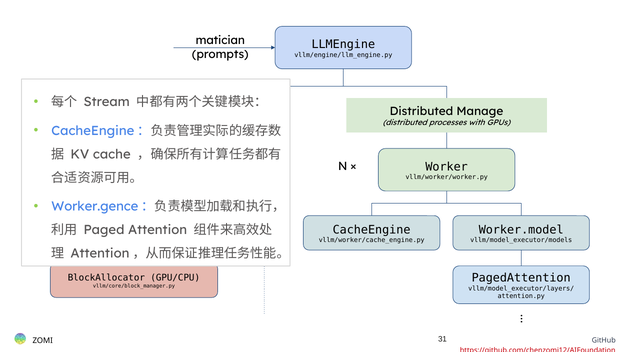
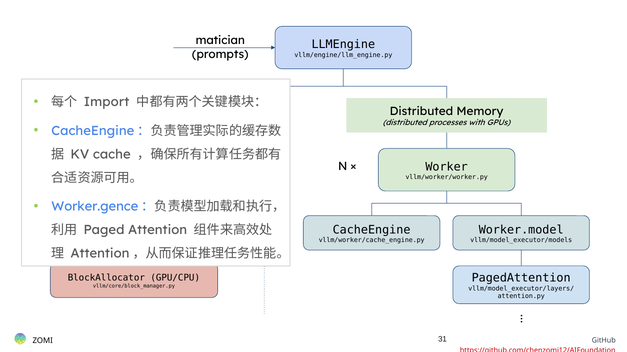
Stream: Stream -> Import (107, 102)
Manage: Manage -> Memory (480, 112)
